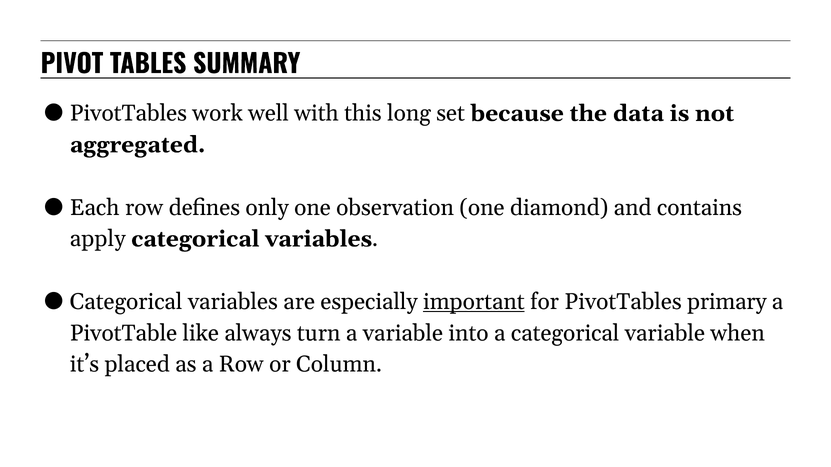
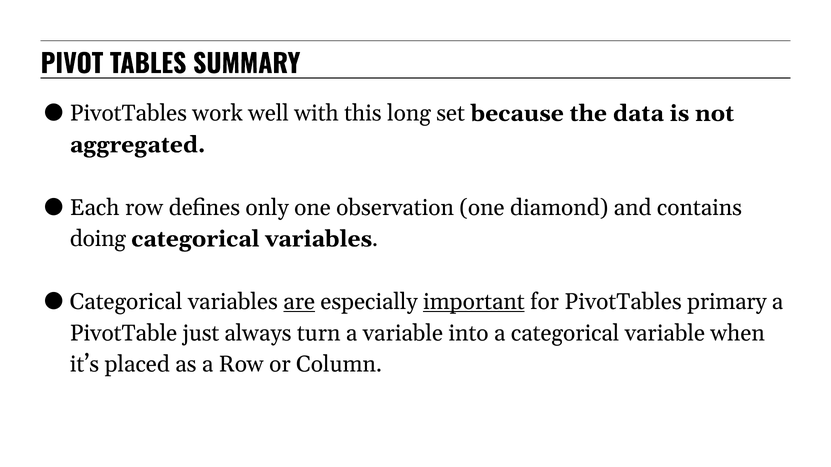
apply: apply -> doing (98, 239)
are underline: none -> present (299, 301)
like: like -> just (201, 333)
